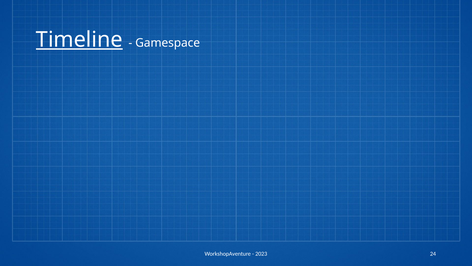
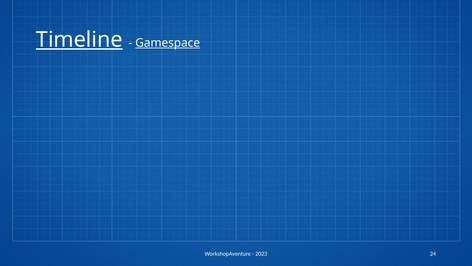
Gamespace underline: none -> present (168, 43)
